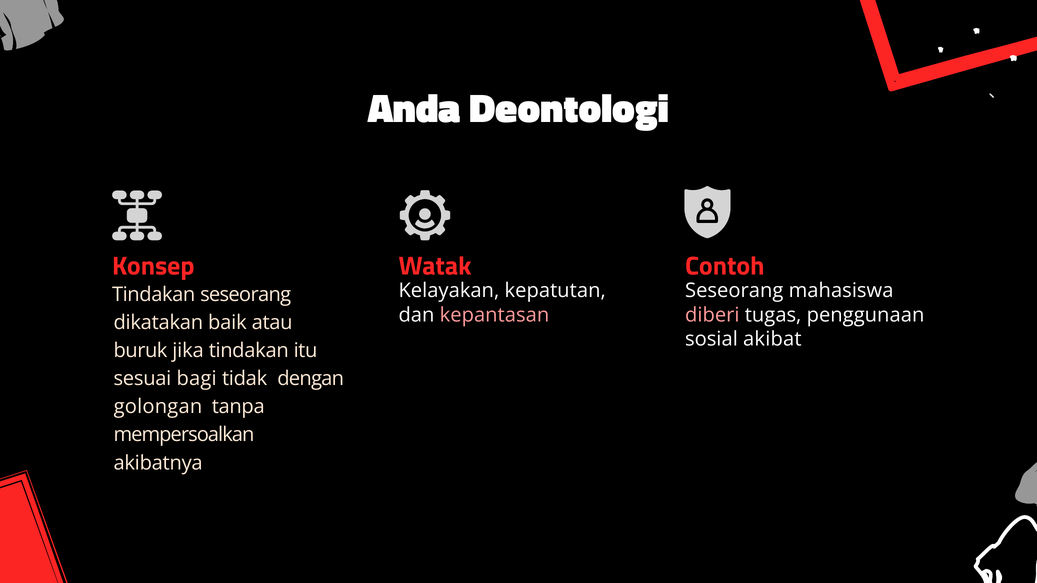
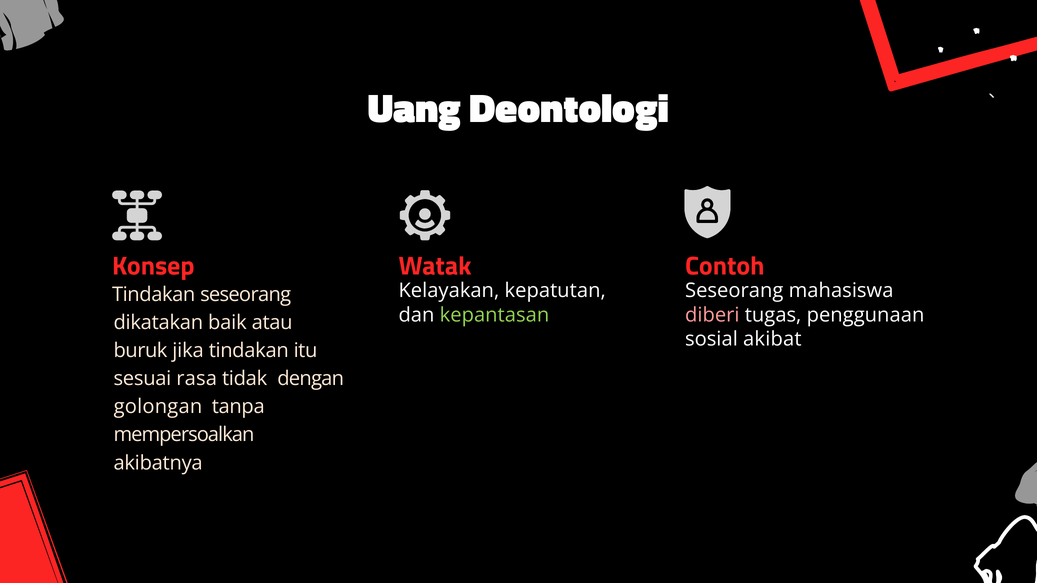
Anda: Anda -> Uang (414, 109)
kepantasan colour: pink -> light green (494, 315)
bagi: bagi -> rasa (197, 379)
